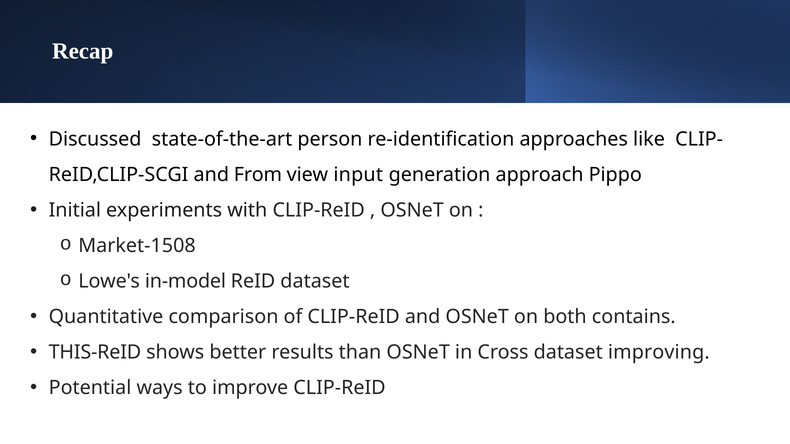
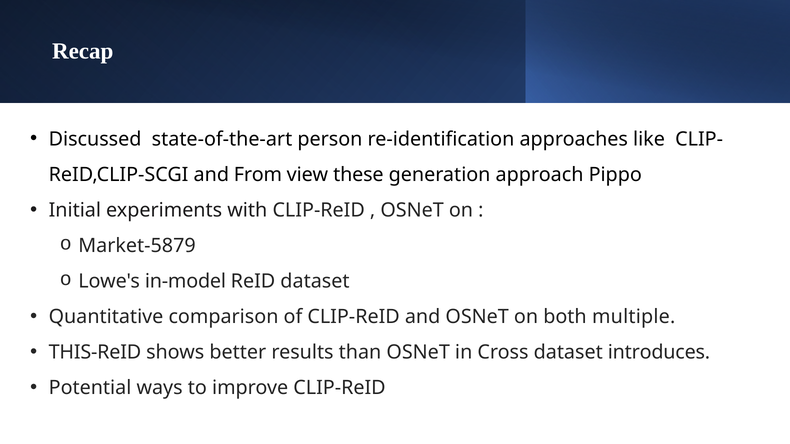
input: input -> these (358, 175)
Market-1508: Market-1508 -> Market-5879 (137, 246)
contains: contains -> multiple (634, 317)
improving: improving -> introduces (659, 352)
